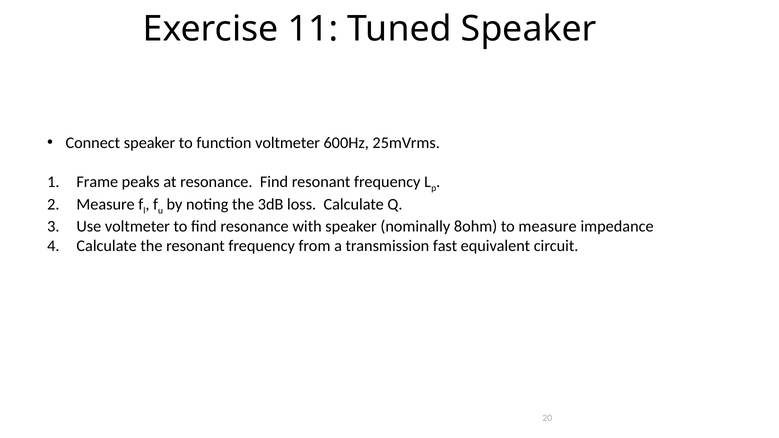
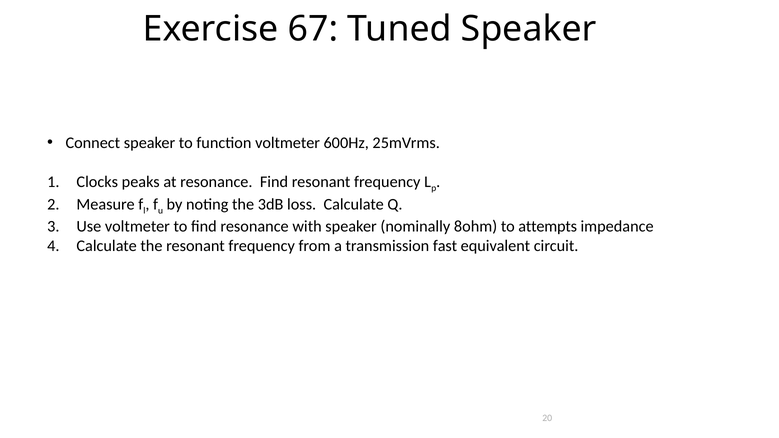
11: 11 -> 67 (313, 29)
Frame: Frame -> Clocks (97, 182)
to measure: measure -> attempts (548, 226)
